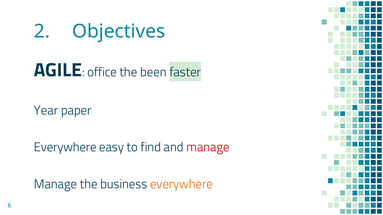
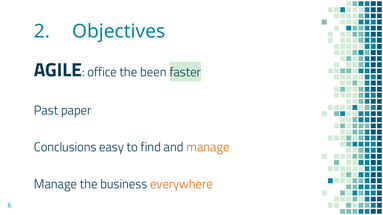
Year: Year -> Past (46, 111)
Everywhere: Everywhere -> Conclusions (65, 148)
manage colour: red -> orange (208, 148)
